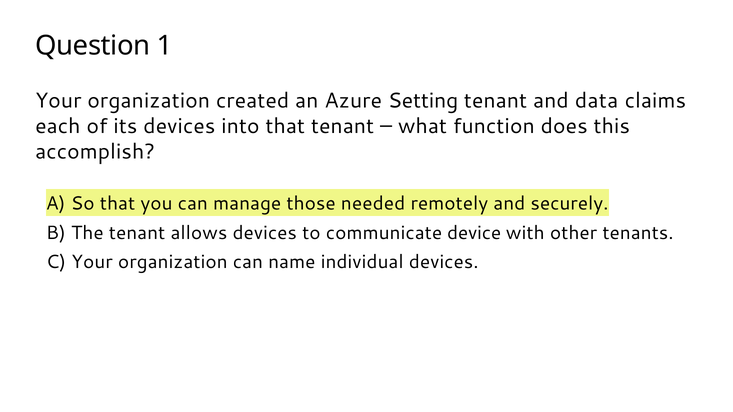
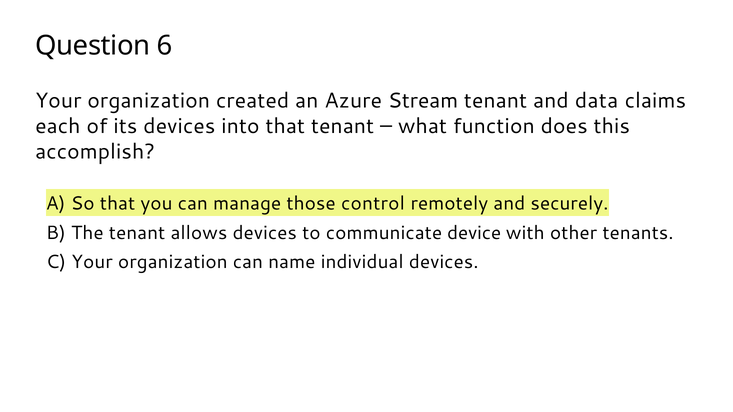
1: 1 -> 6 (165, 46)
Setting: Setting -> Stream (423, 101)
needed: needed -> control (373, 204)
